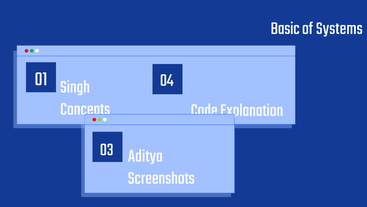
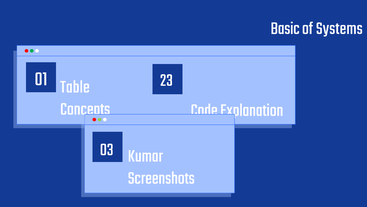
04: 04 -> 23 (167, 80)
Singh: Singh -> Table (75, 86)
Aditya: Aditya -> Kumar (145, 155)
